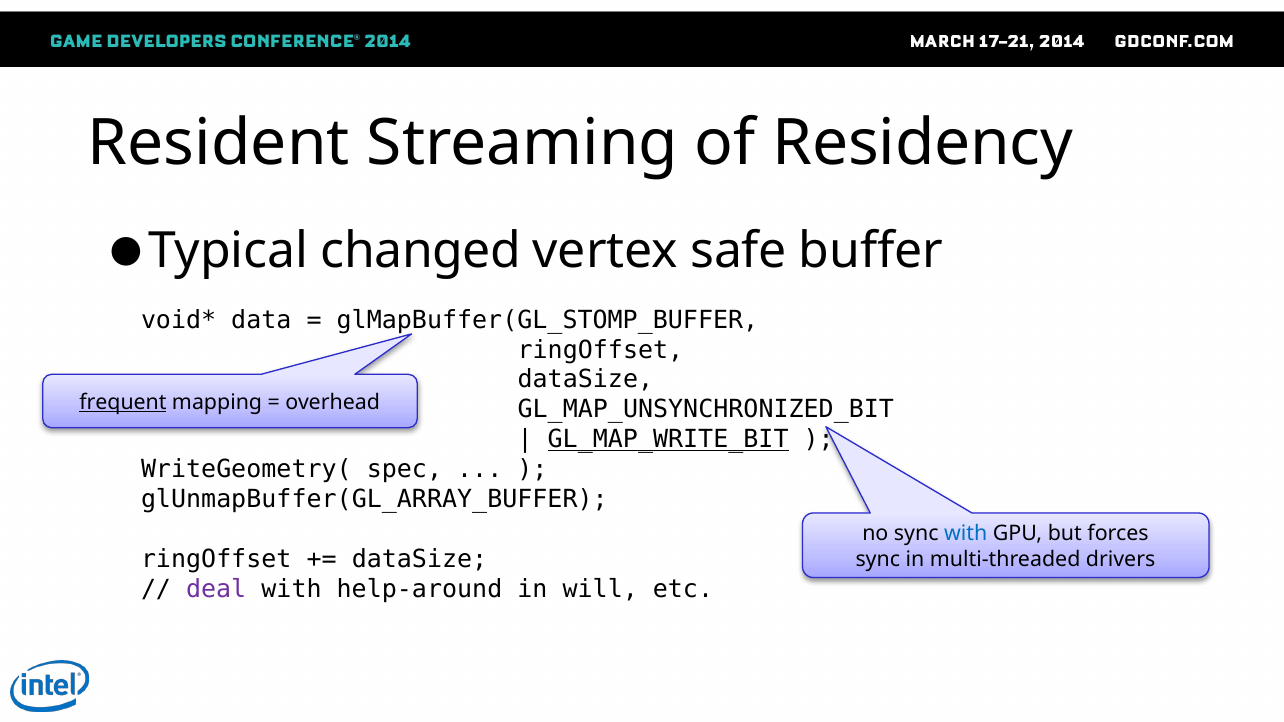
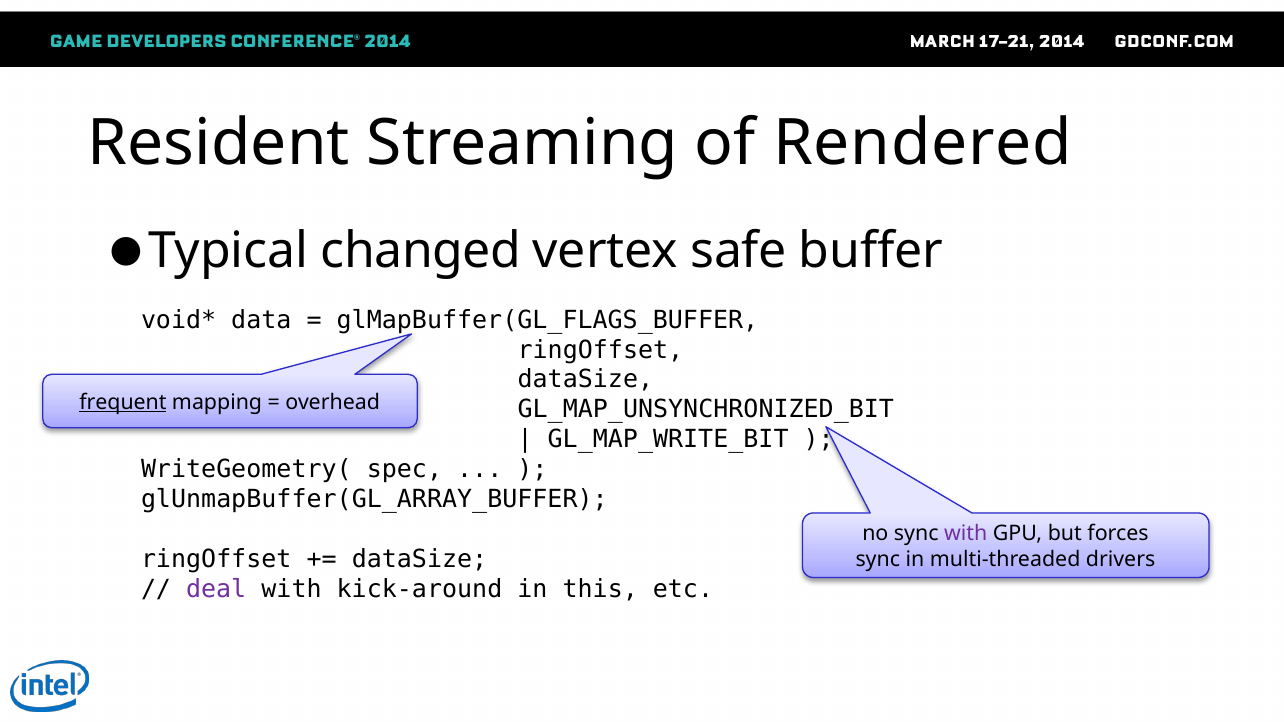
Residency: Residency -> Rendered (922, 143)
glMapBuffer(GL_STOMP_BUFFER: glMapBuffer(GL_STOMP_BUFFER -> glMapBuffer(GL_FLAGS_BUFFER (547, 320)
GL_MAP_WRITE_BIT underline: present -> none (668, 440)
with colour: blue -> purple (966, 534)
help-around: help-around -> kick-around (419, 590)
will: will -> this (600, 590)
